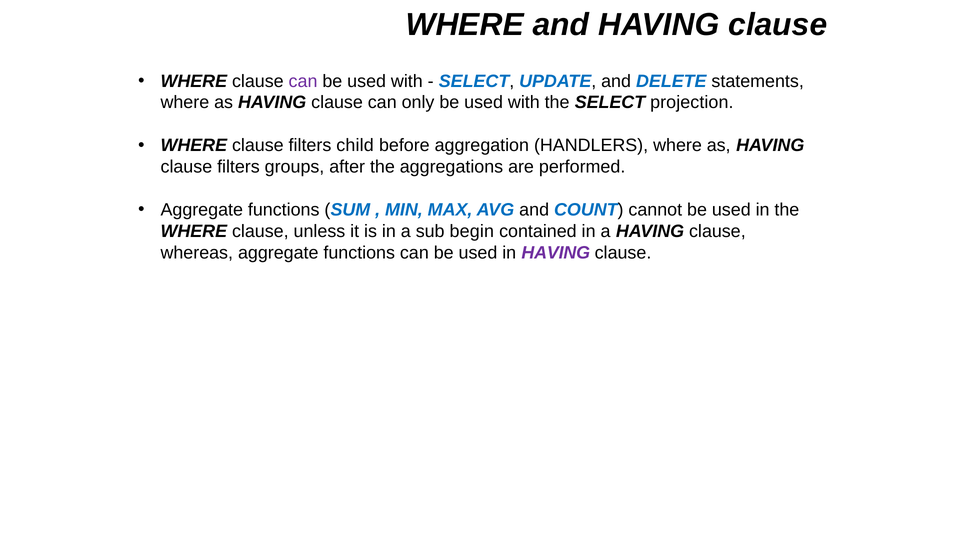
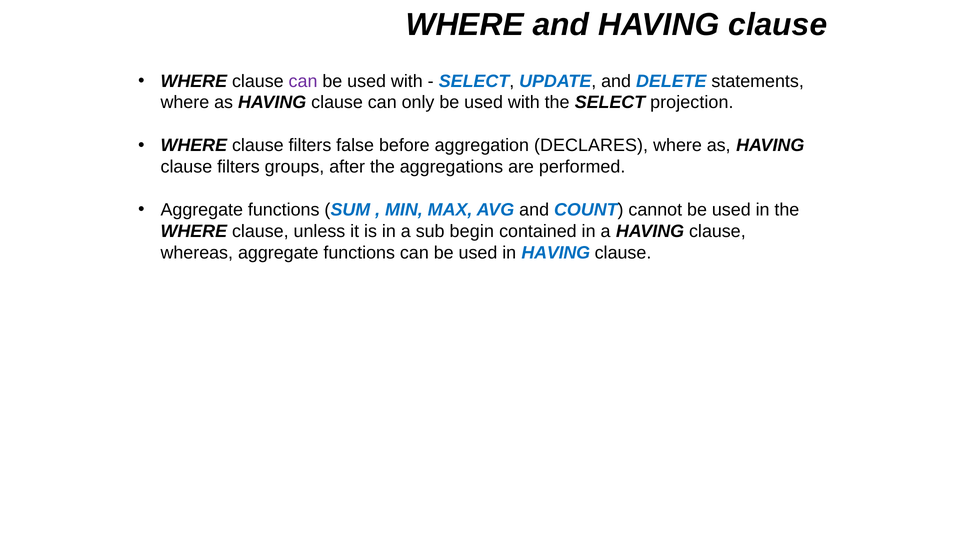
child: child -> false (355, 145)
HANDLERS: HANDLERS -> DECLARES (591, 145)
HAVING colour: purple -> blue (556, 253)
